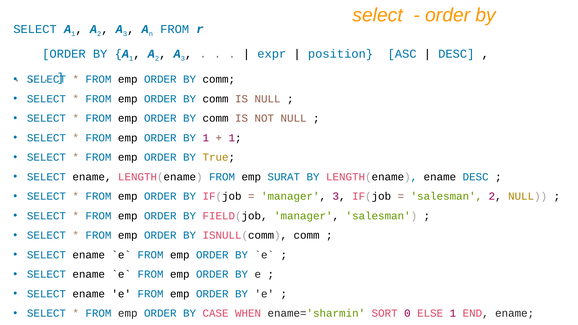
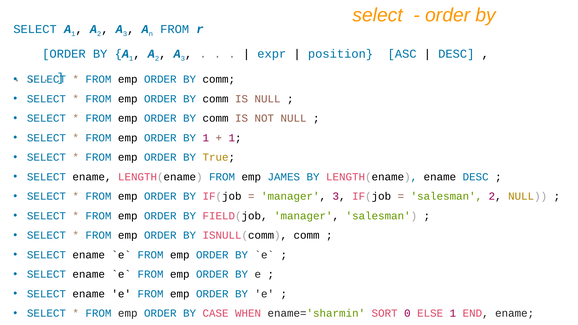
SURAT: SURAT -> JAMES (284, 177)
